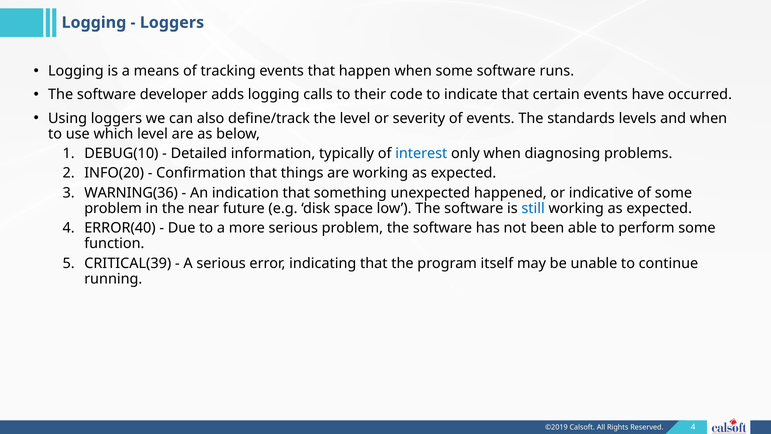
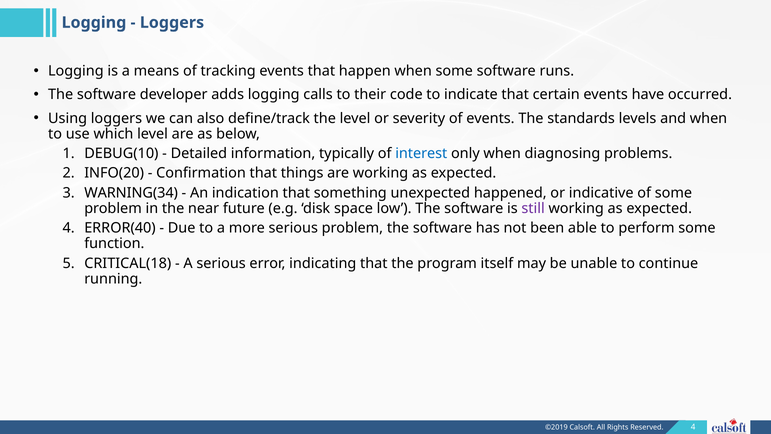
WARNING(36: WARNING(36 -> WARNING(34 (131, 193)
still colour: blue -> purple (533, 208)
CRITICAL(39: CRITICAL(39 -> CRITICAL(18 (128, 263)
